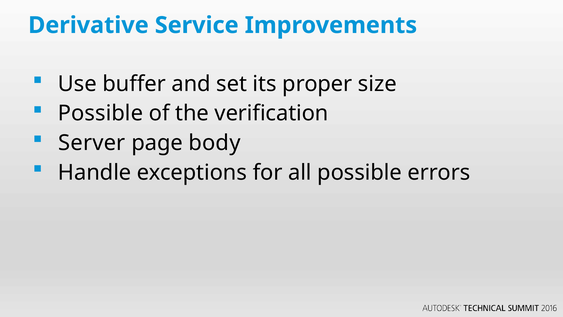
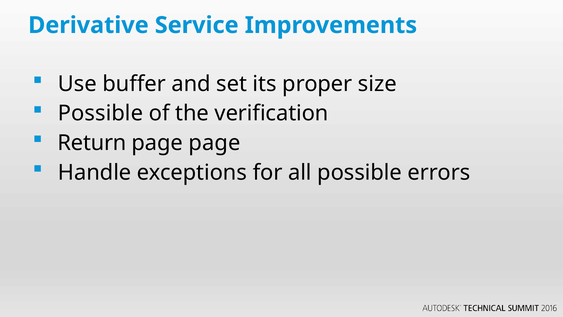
Server: Server -> Return (92, 143)
page body: body -> page (215, 143)
